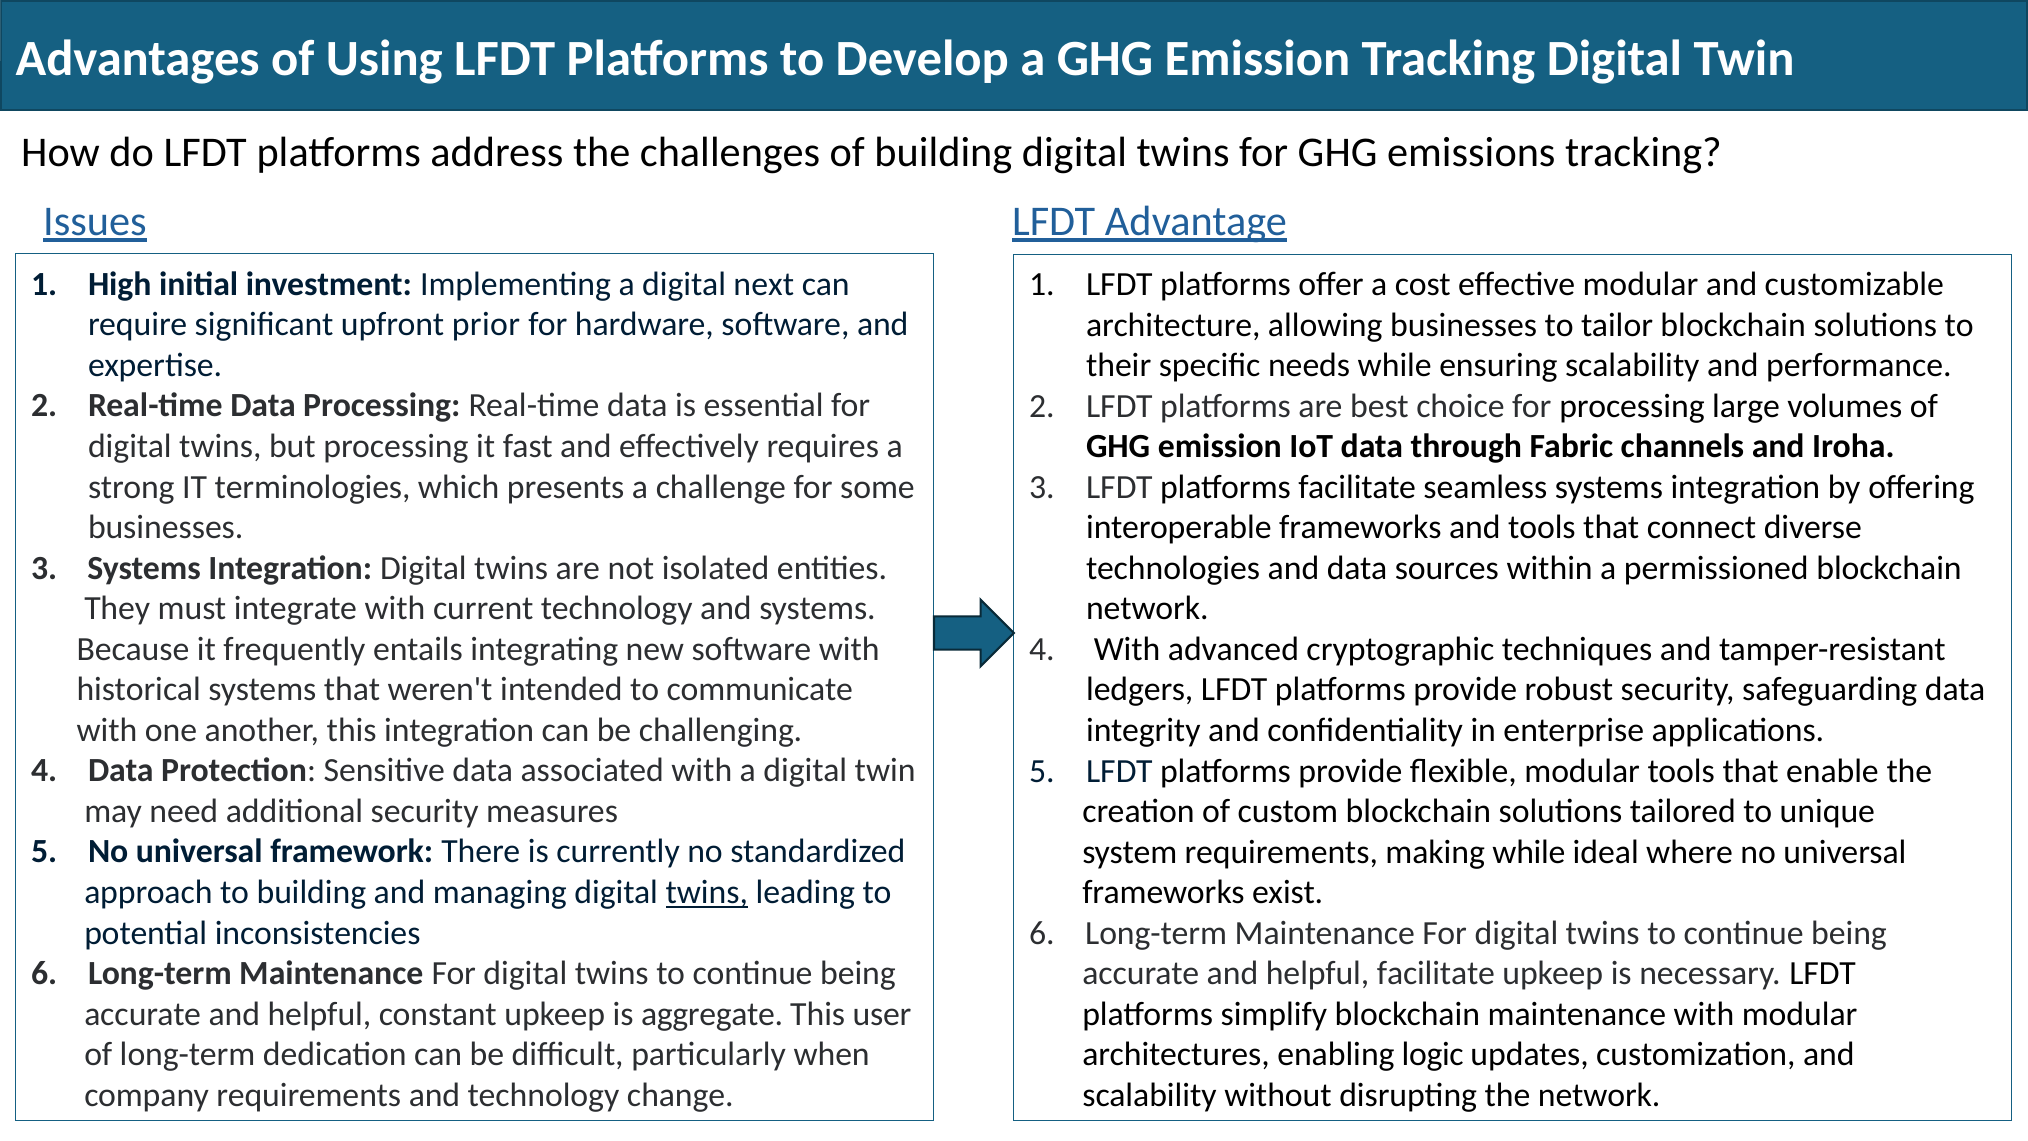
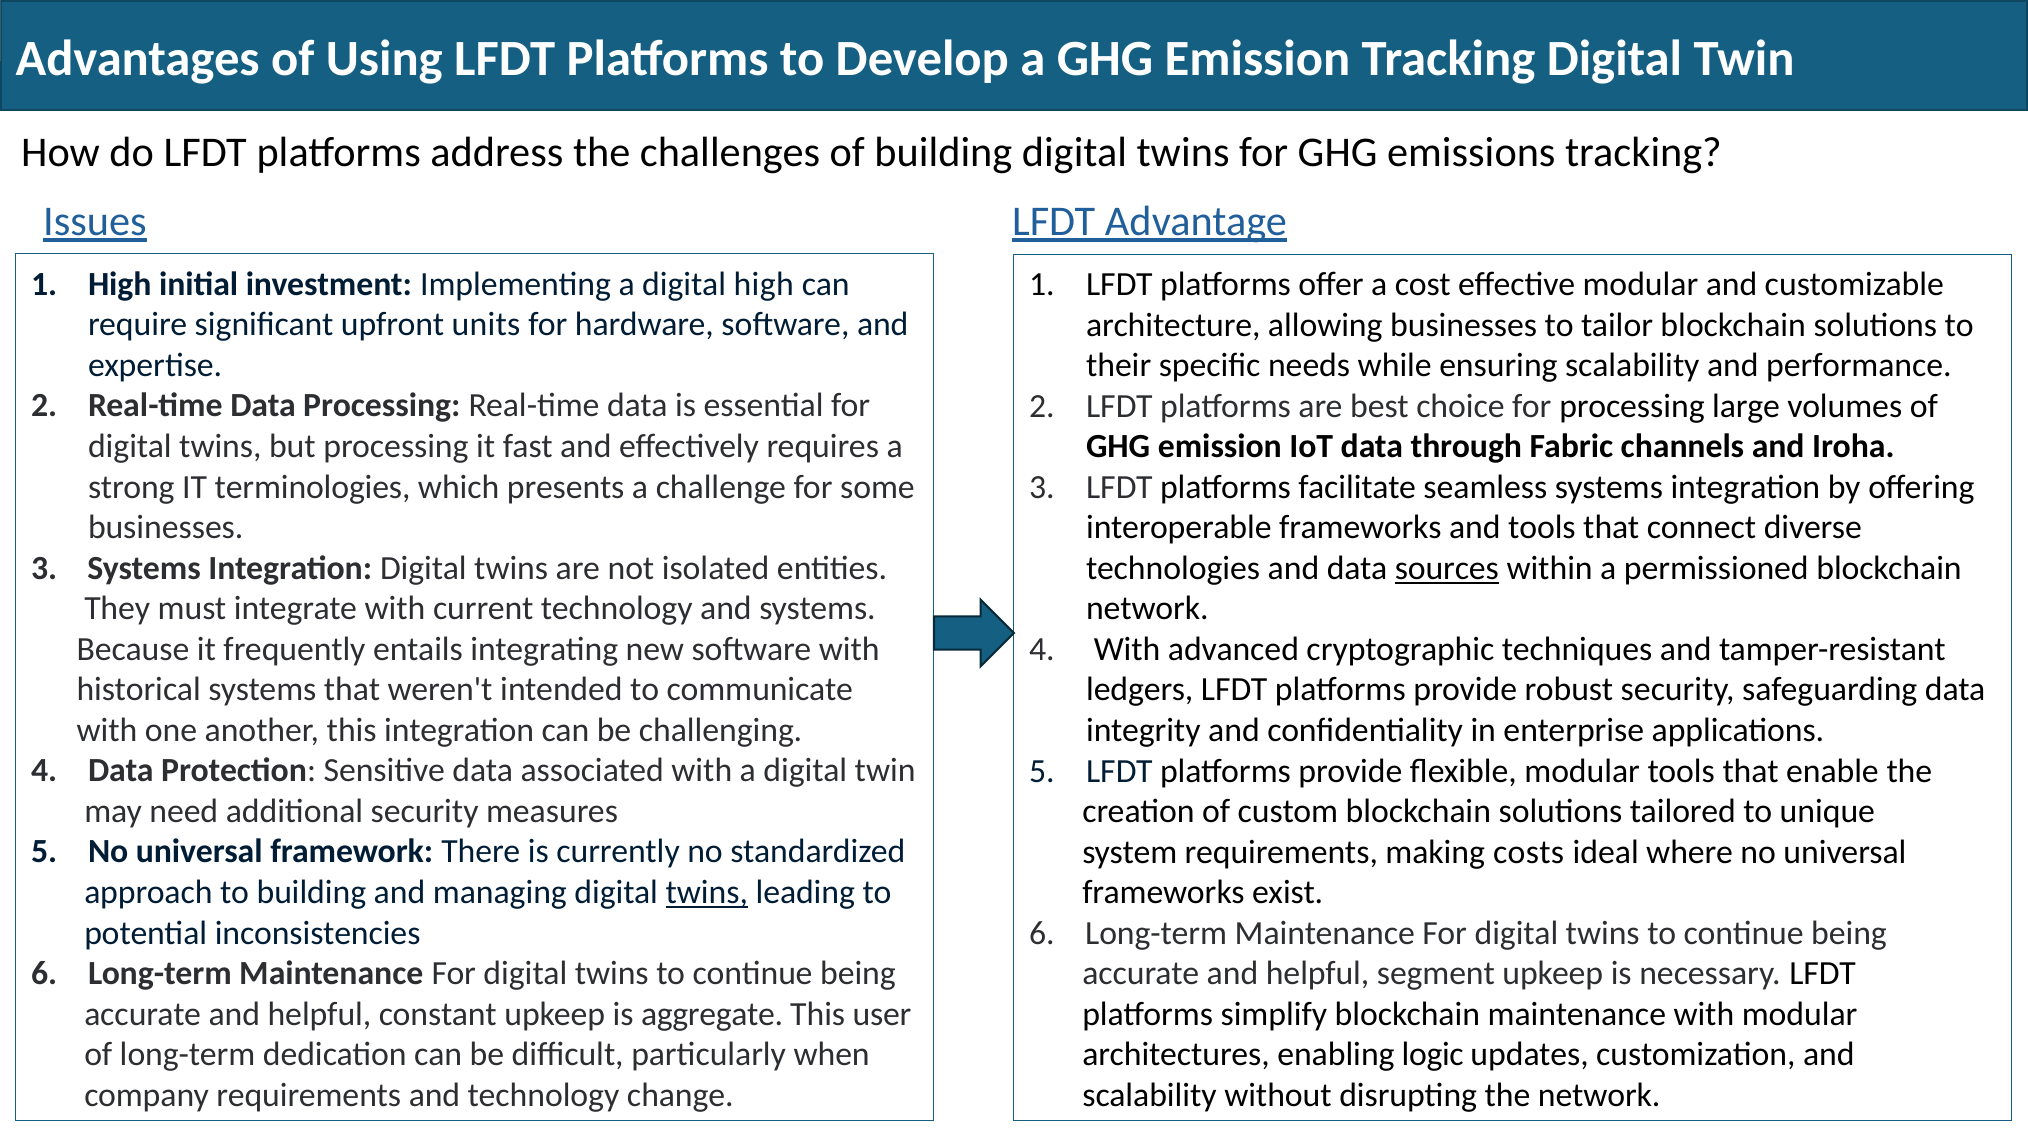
digital next: next -> high (764, 284)
prior: prior -> units (486, 325)
sources underline: none -> present (1447, 568)
making while: while -> costs (1529, 852)
helpful facilitate: facilitate -> segment (1436, 973)
